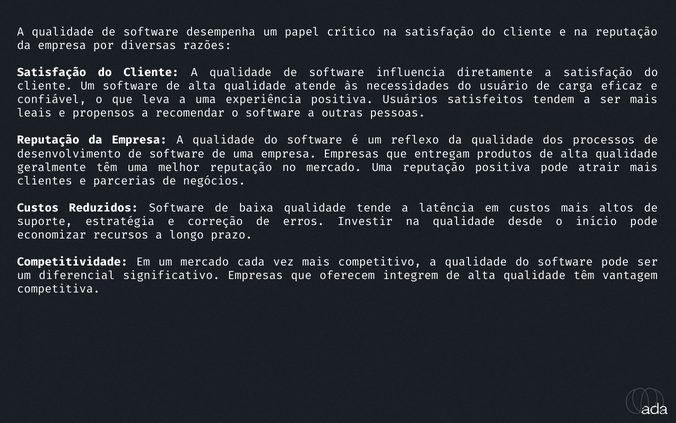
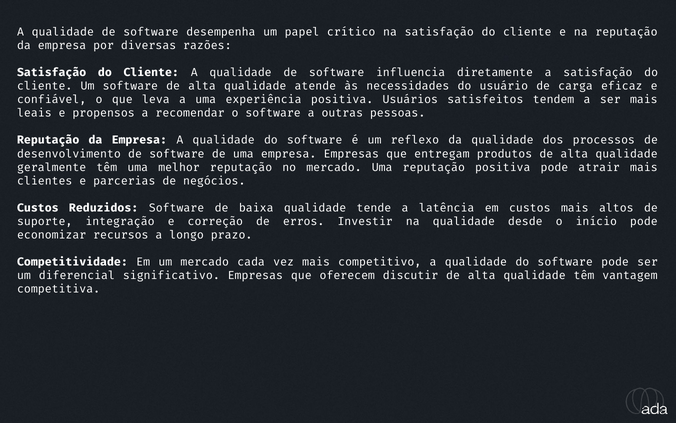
estratégia: estratégia -> integração (120, 221)
integrem: integrem -> discutir (410, 275)
